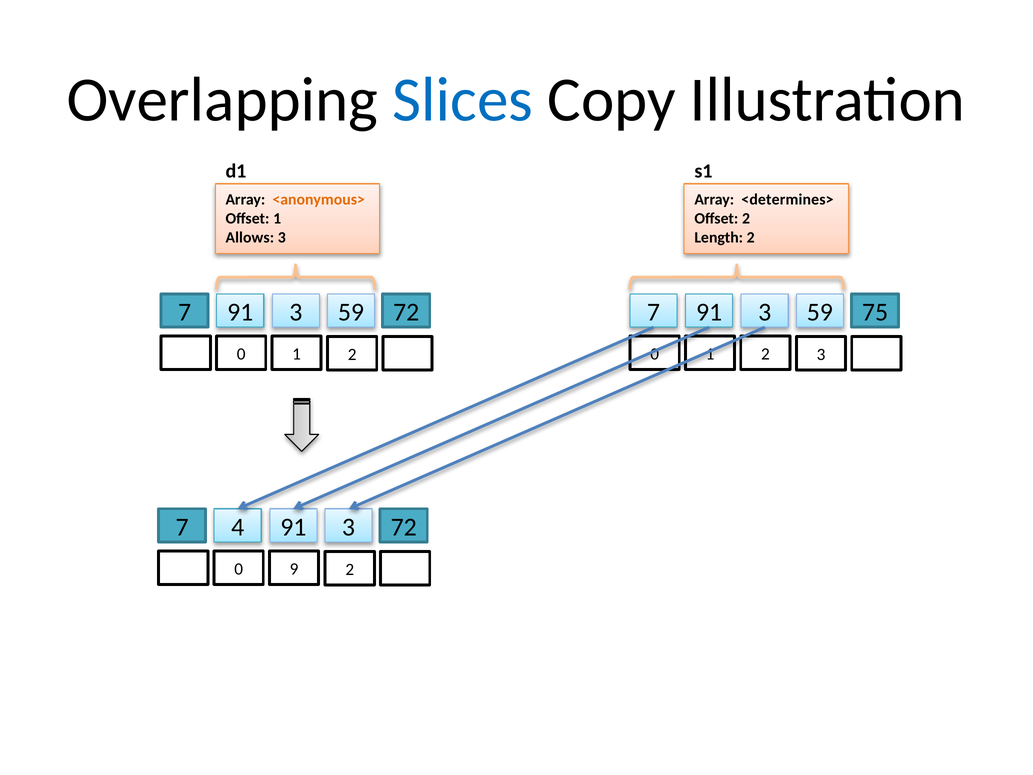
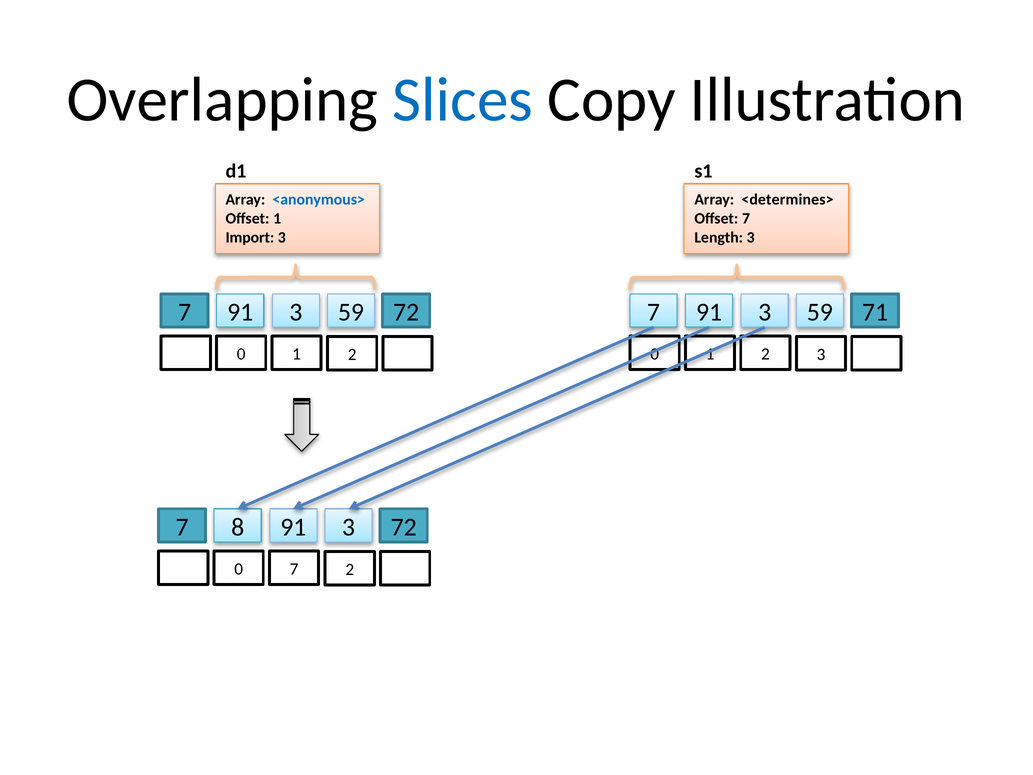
<anonymous> colour: orange -> blue (319, 200)
Offset 2: 2 -> 7 (746, 219)
Allows: Allows -> Import (250, 238)
Length 2: 2 -> 3 (751, 238)
75: 75 -> 71 (875, 312)
4: 4 -> 8 (238, 527)
0 9: 9 -> 7 (294, 569)
